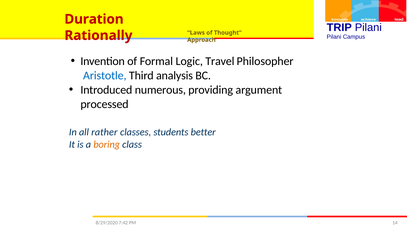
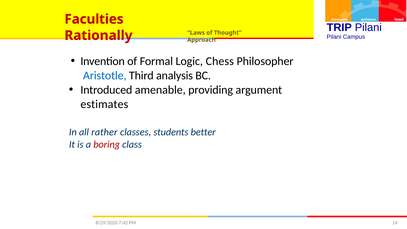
Duration: Duration -> Faculties (94, 19)
Travel: Travel -> Chess (220, 61)
numerous: numerous -> amenable (160, 90)
processed: processed -> estimates (104, 104)
boring colour: orange -> red (107, 144)
